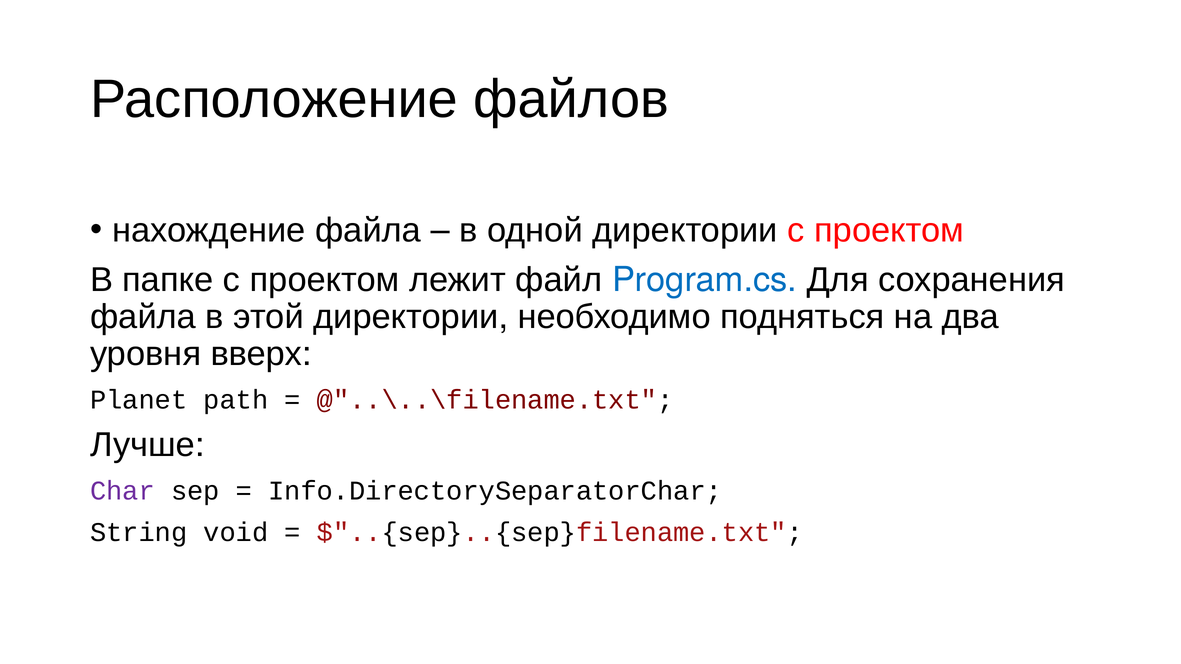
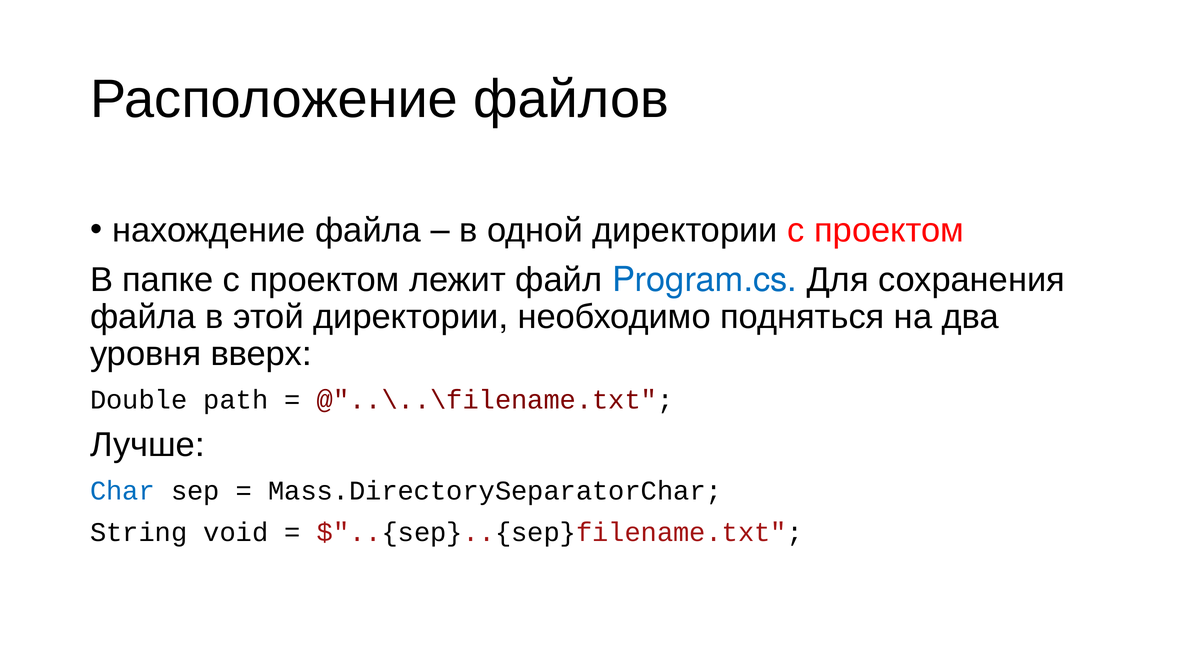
Planet: Planet -> Double (139, 400)
Char colour: purple -> blue (122, 491)
Info.DirectorySeparatorChar: Info.DirectorySeparatorChar -> Mass.DirectorySeparatorChar (495, 491)
